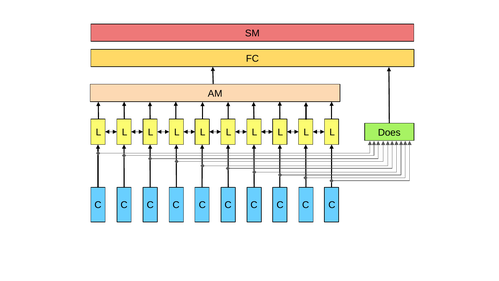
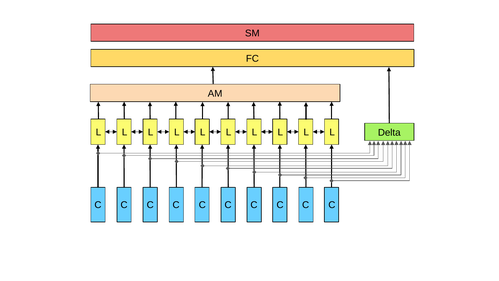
Does: Does -> Delta (389, 132)
